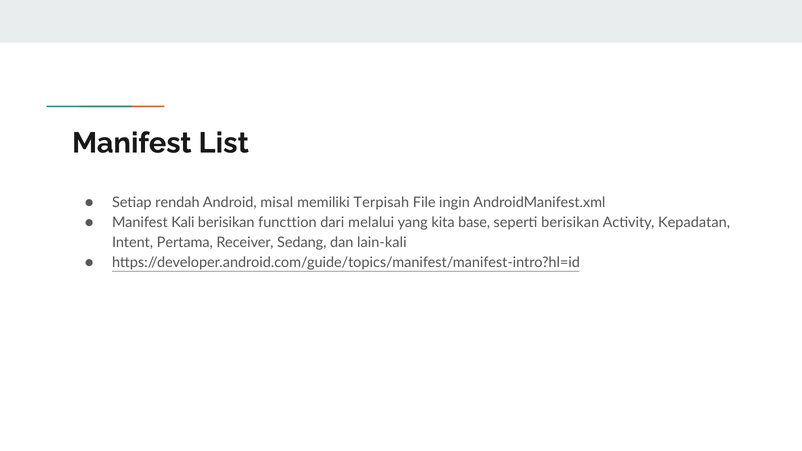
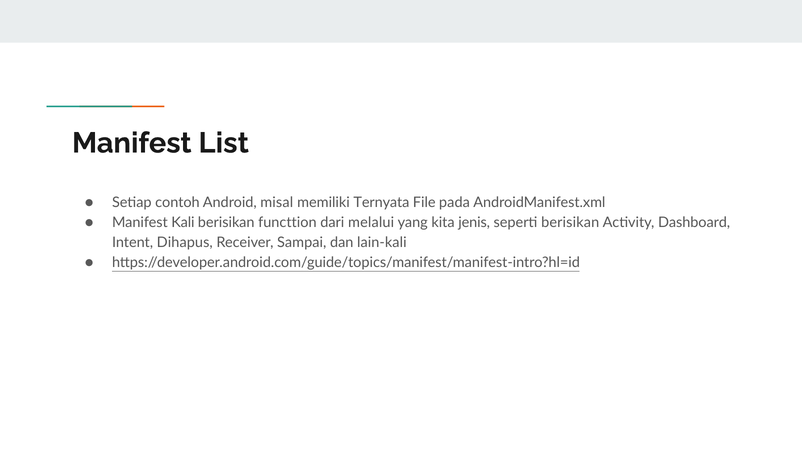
rendah: rendah -> contoh (177, 203)
Terpisah: Terpisah -> Ternyata (381, 203)
ingin: ingin -> pada (454, 203)
base: base -> jenis (474, 223)
Kepadatan: Kepadatan -> Dashboard (694, 223)
Pertama: Pertama -> Dihapus (185, 243)
Sedang: Sedang -> Sampai (302, 243)
